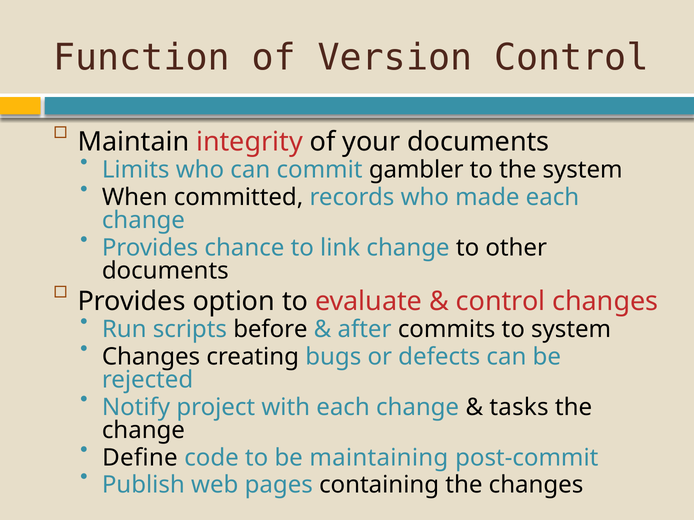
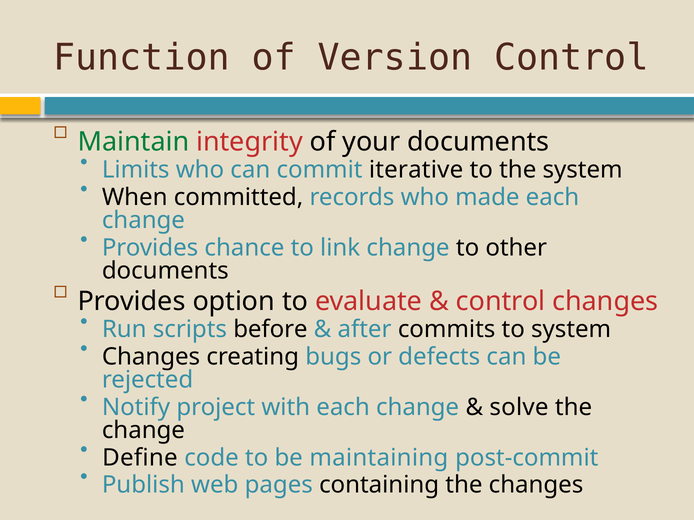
Maintain colour: black -> green (133, 142)
gambler: gambler -> iterative (416, 170)
tasks: tasks -> solve (519, 408)
